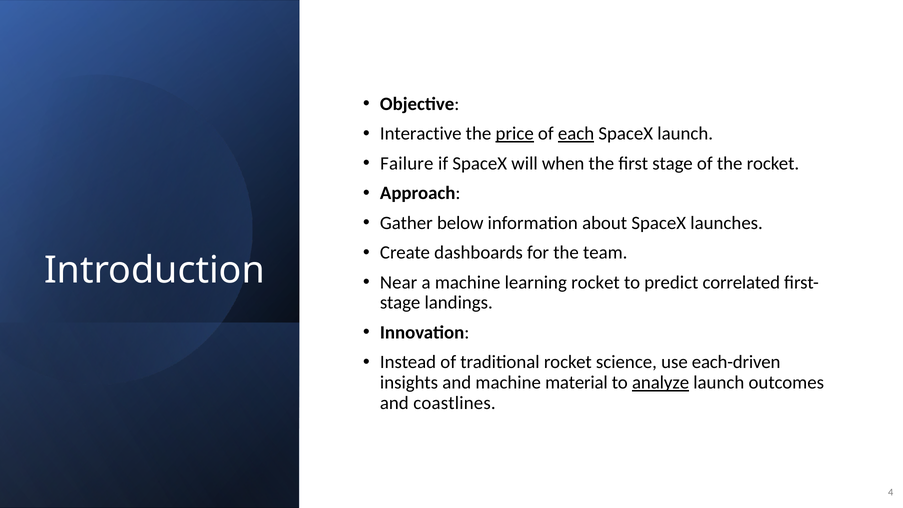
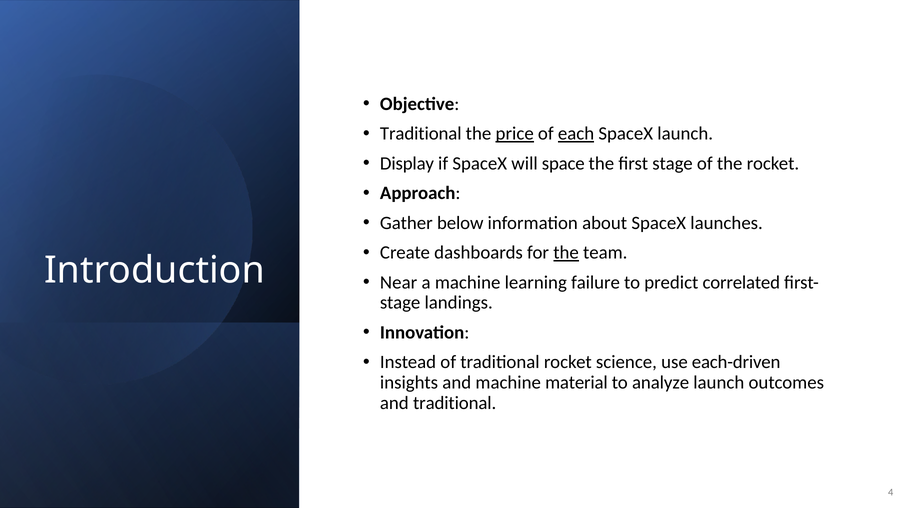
Interactive: Interactive -> Traditional (421, 134)
Failure: Failure -> Display (407, 163)
when: when -> space (563, 163)
the underline: none -> present (566, 253)
learning rocket: rocket -> failure (595, 282)
analyze underline: present -> none (661, 383)
and coastlines: coastlines -> traditional (455, 403)
